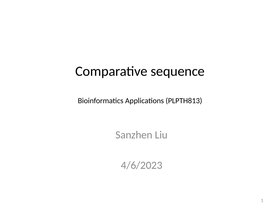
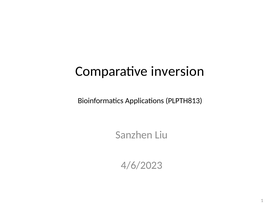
sequence: sequence -> inversion (178, 71)
